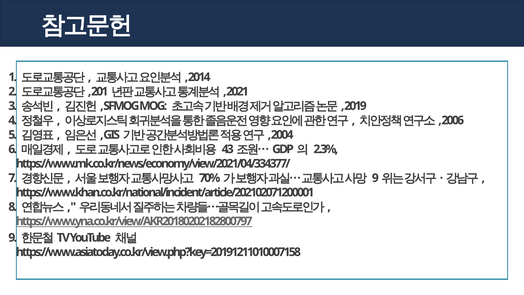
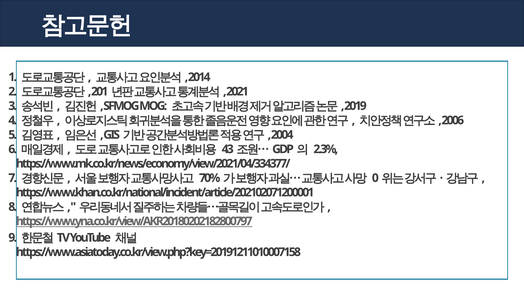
9: 9 -> 0 (375, 178)
